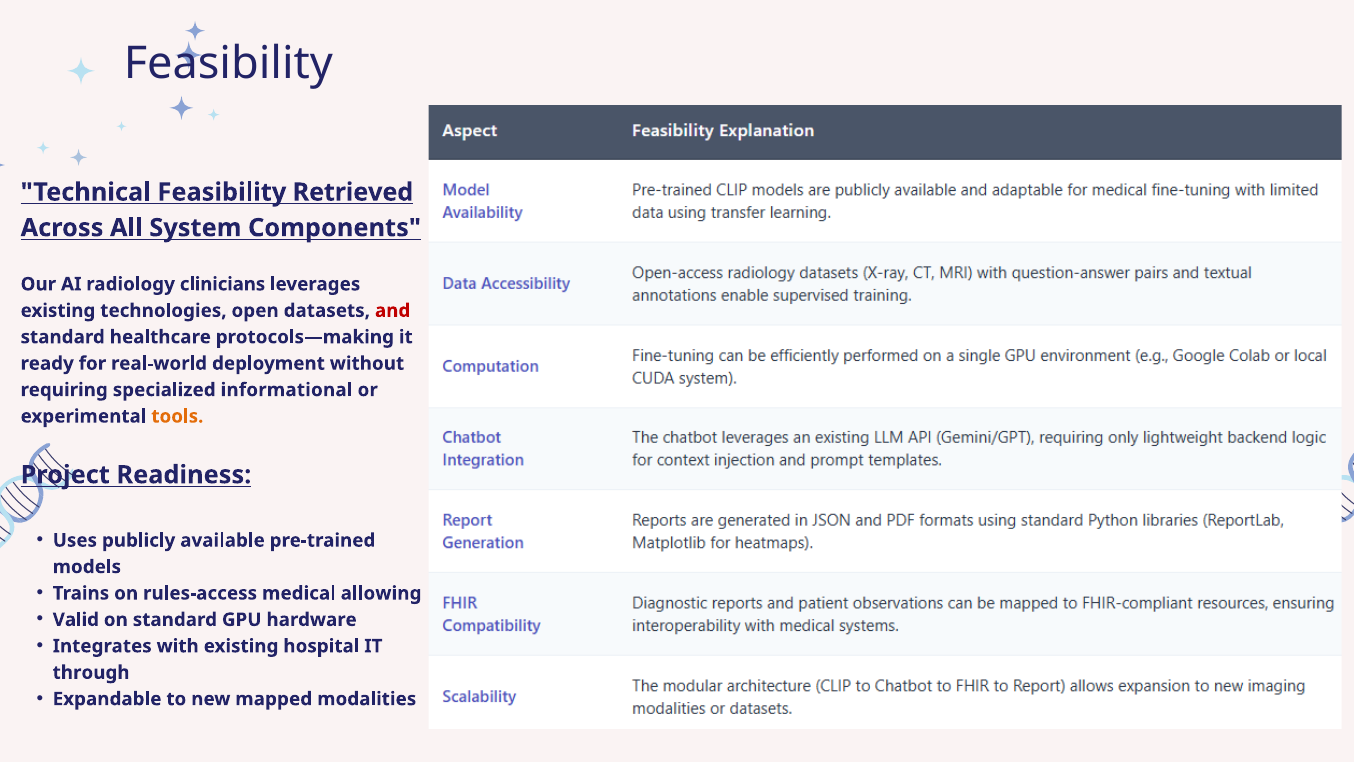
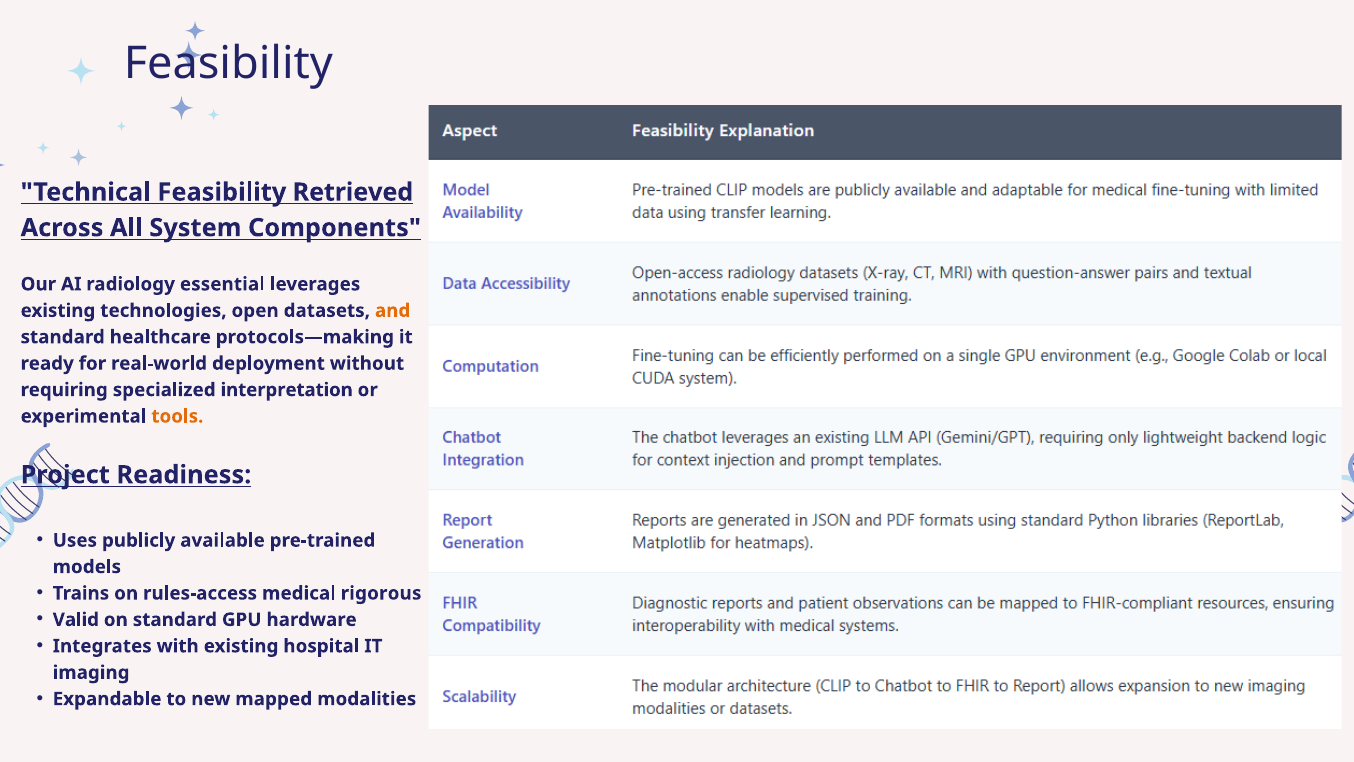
clinicians: clinicians -> essential (222, 284)
and colour: red -> orange (393, 310)
informational: informational -> interpretation (287, 390)
allowing: allowing -> rigorous (381, 593)
through: through -> imaging (91, 672)
